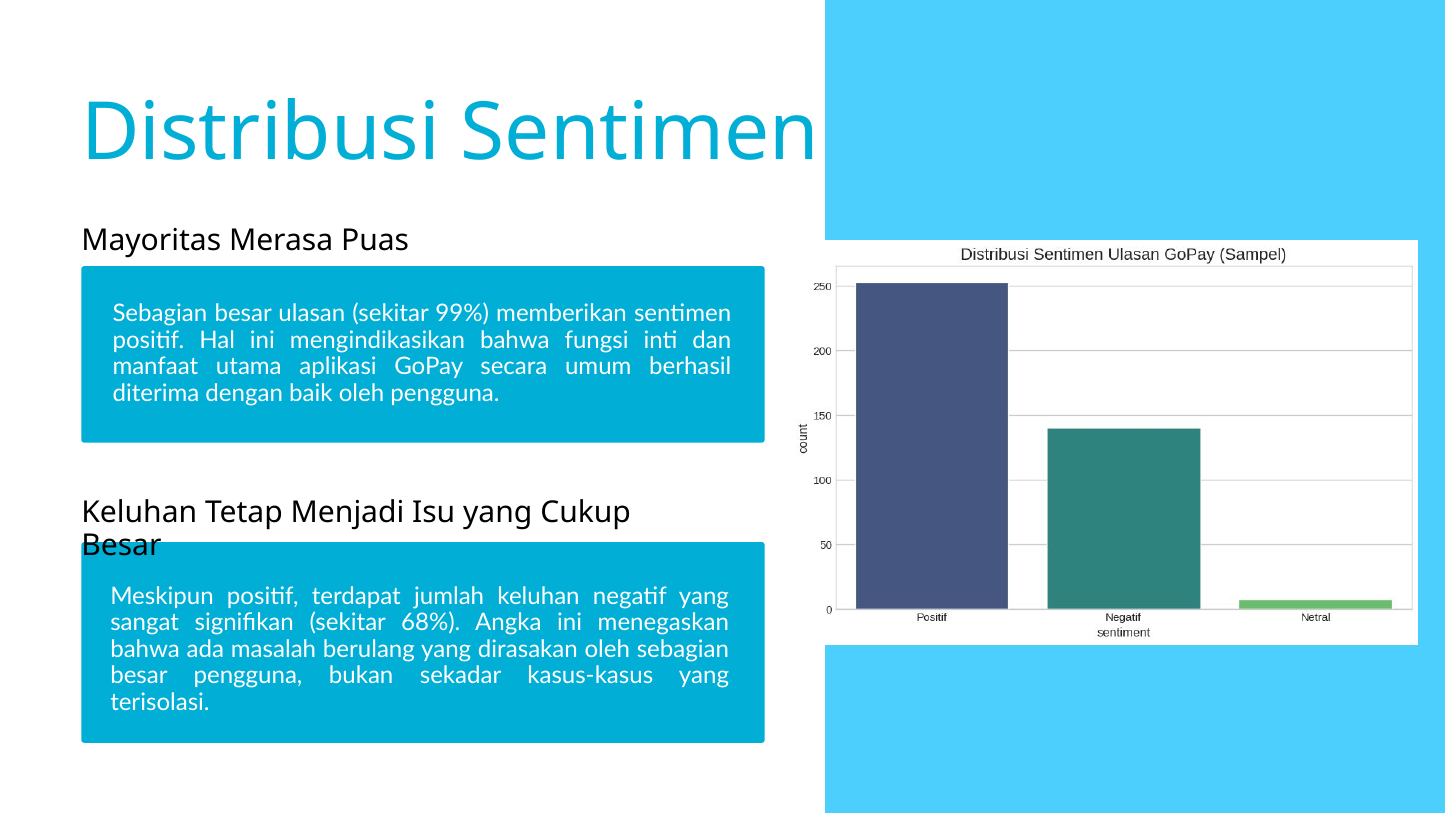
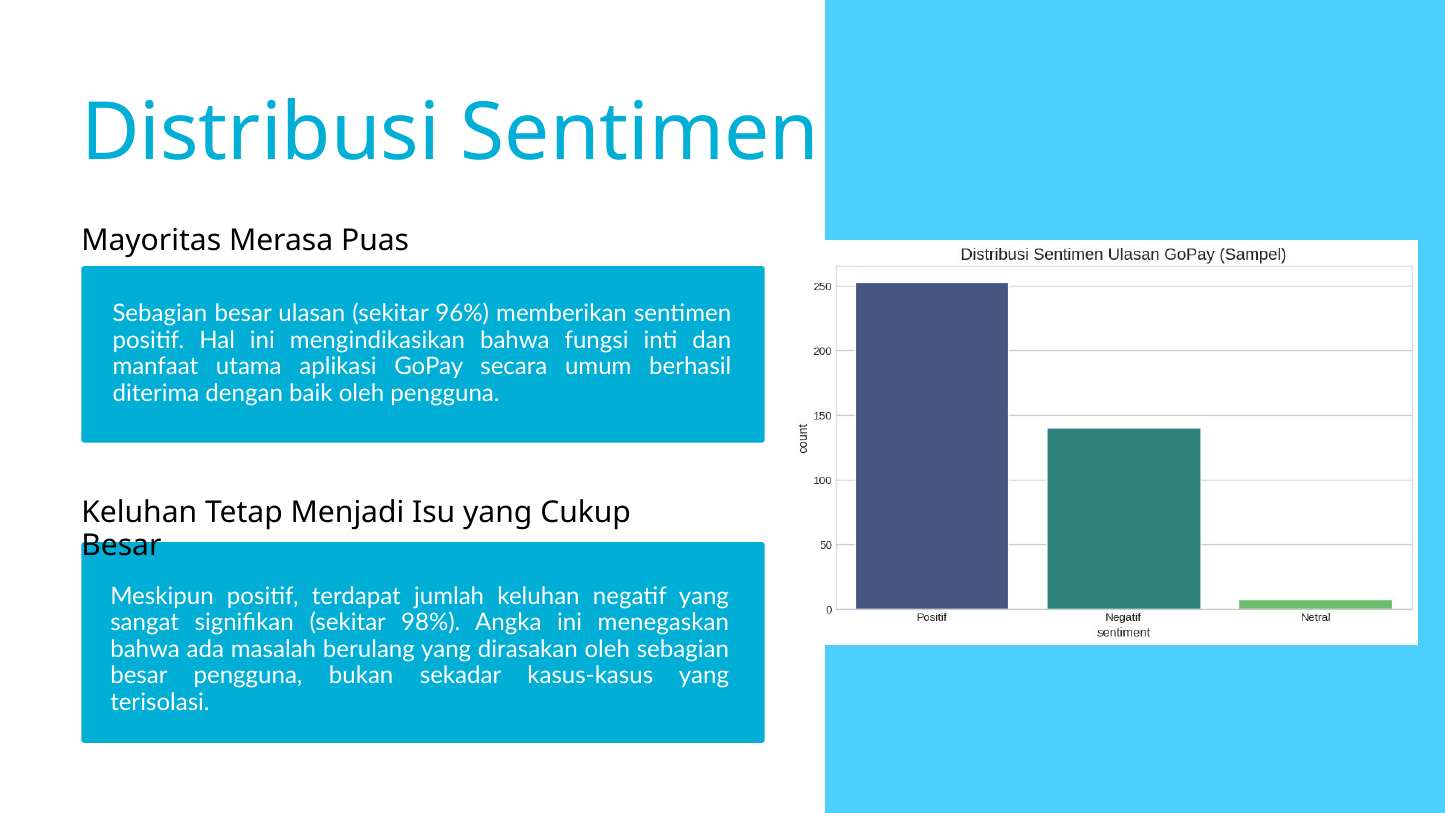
99%: 99% -> 96% (462, 314)
68%: 68% -> 98% (431, 623)
